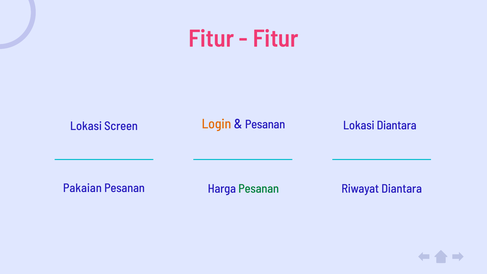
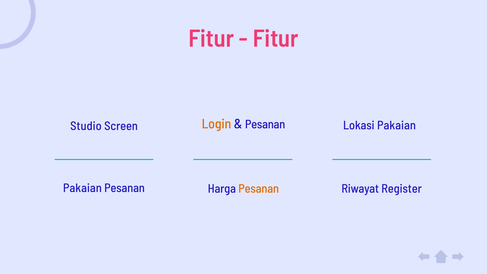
Lokasi: Lokasi -> Studio (86, 126)
Lokasi Diantara: Diantara -> Pakaian (397, 125)
Pesanan colour: green -> orange (259, 189)
Riwayat Diantara: Diantara -> Register (402, 189)
